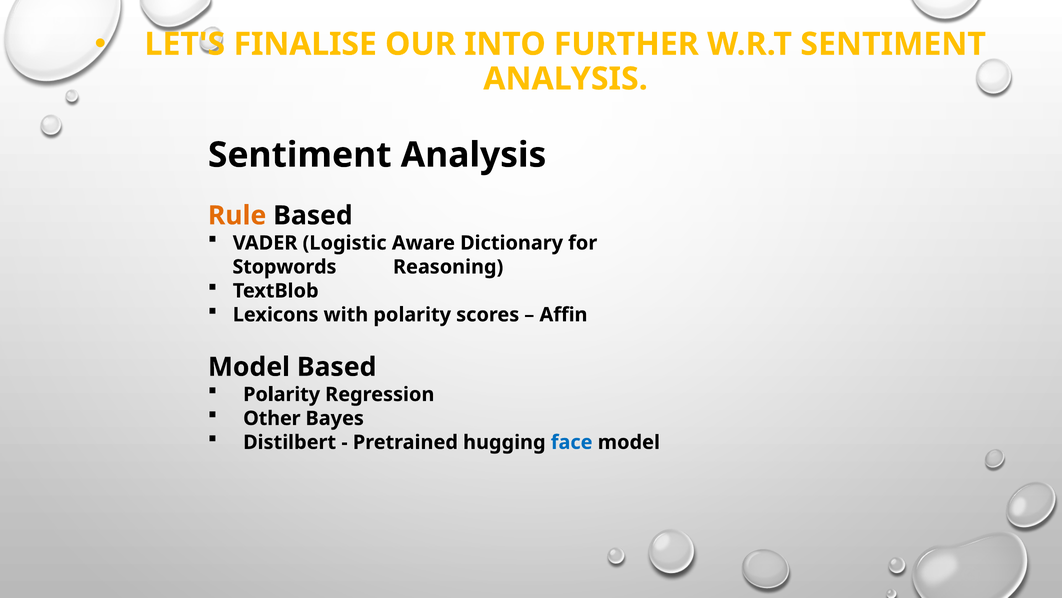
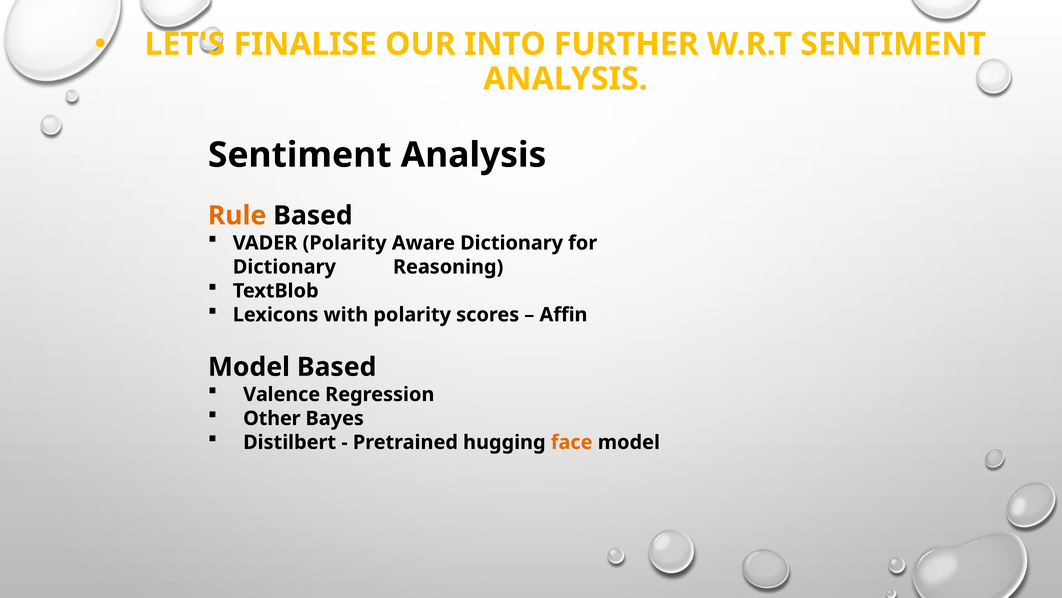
VADER Logistic: Logistic -> Polarity (345, 243)
Stopwords: Stopwords -> Dictionary (284, 267)
Polarity: Polarity -> Valence (282, 394)
face colour: blue -> orange (572, 442)
